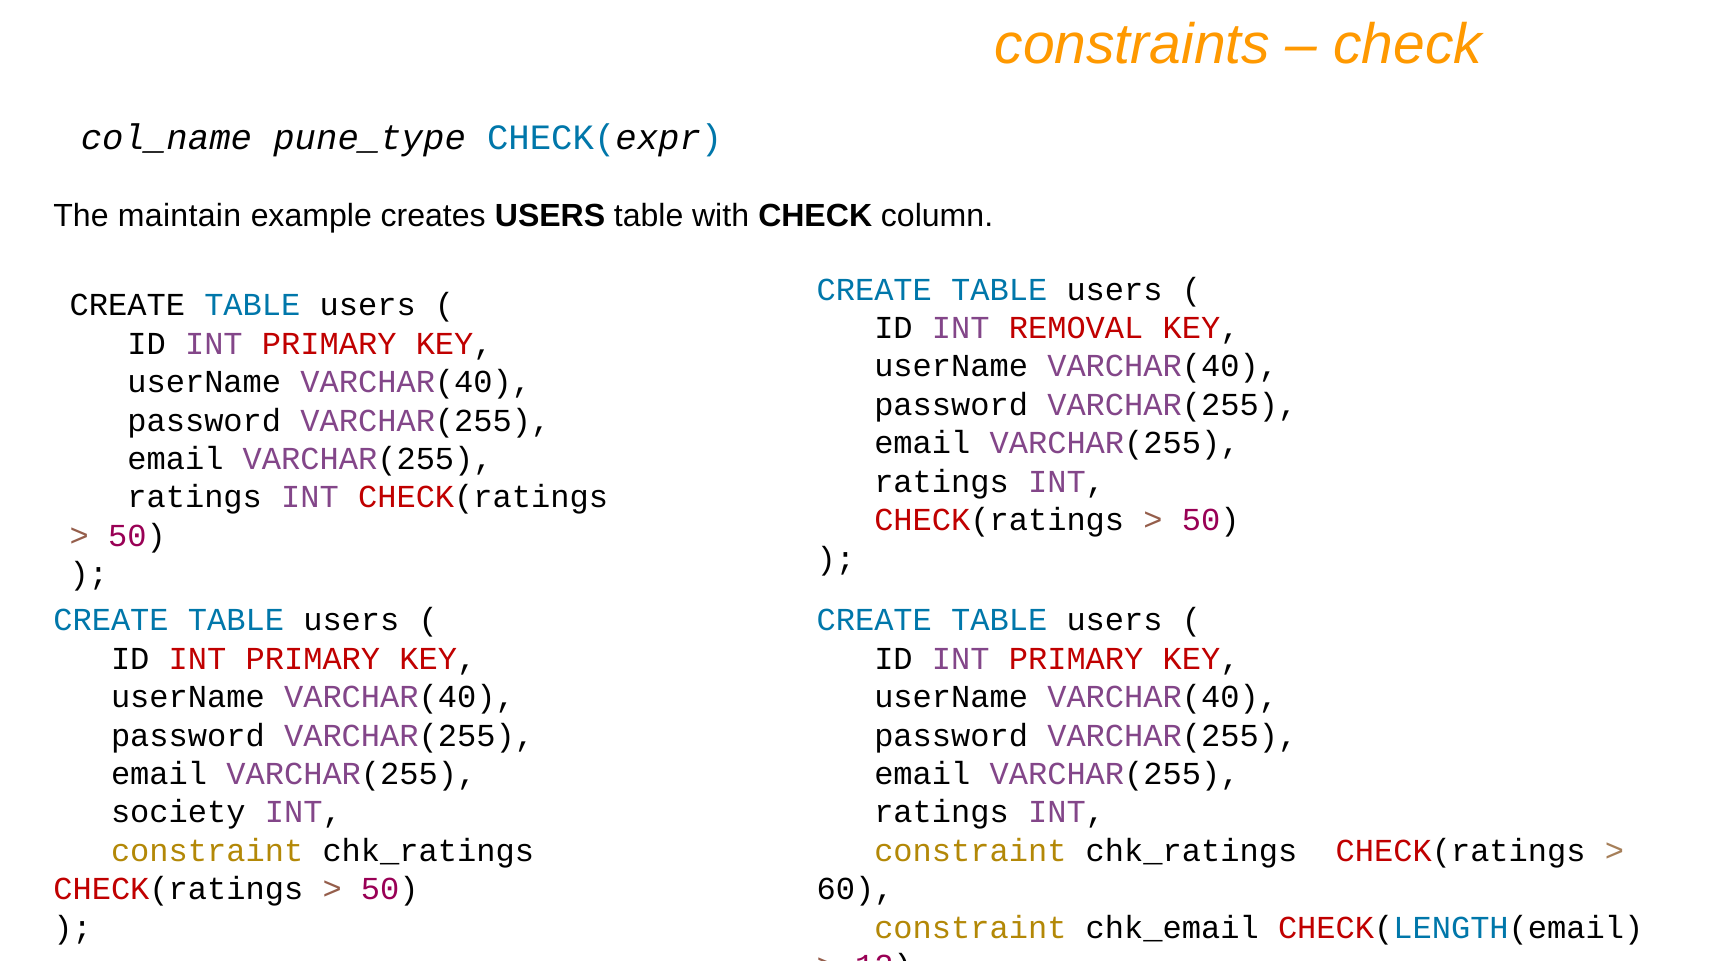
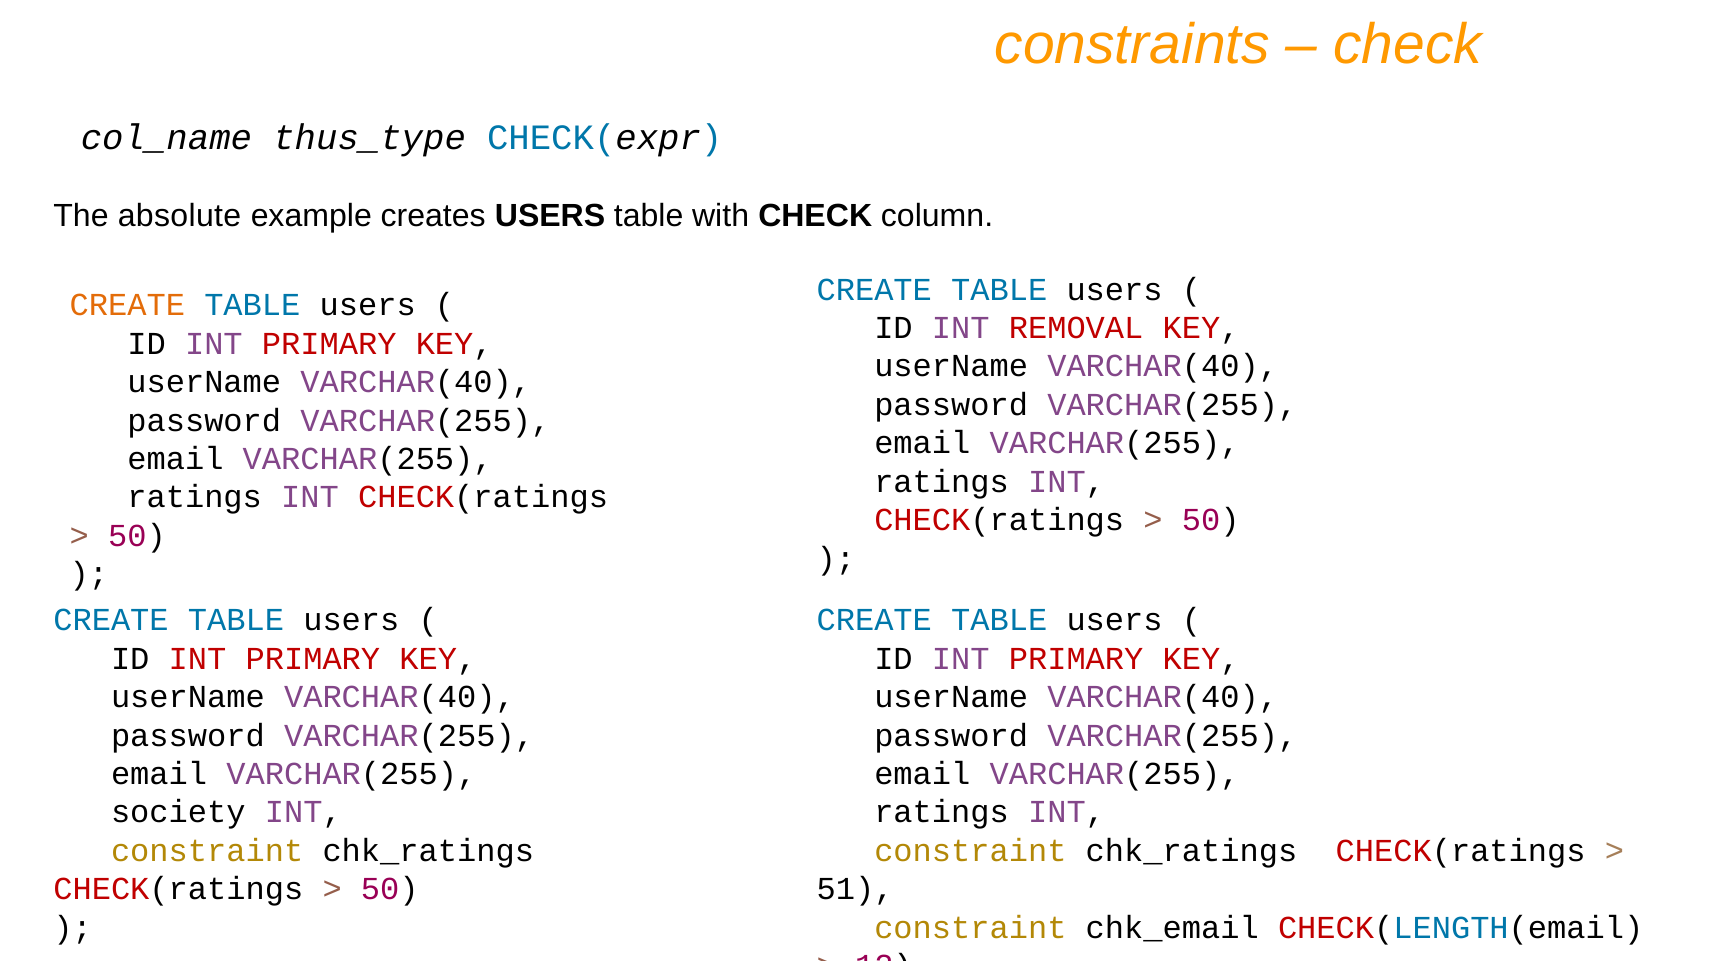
pune_type: pune_type -> thus_type (370, 137)
maintain: maintain -> absolute (180, 216)
CREATE colour: black -> orange (127, 305)
60: 60 -> 51 (855, 890)
